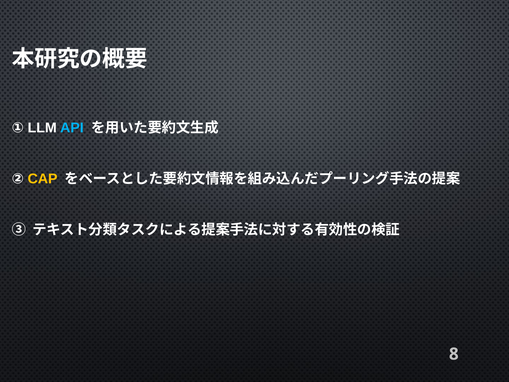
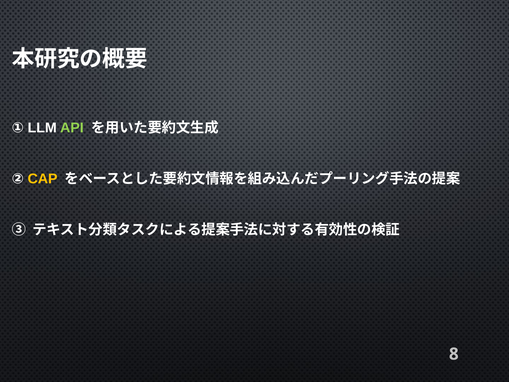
API colour: light blue -> light green (72, 128)
